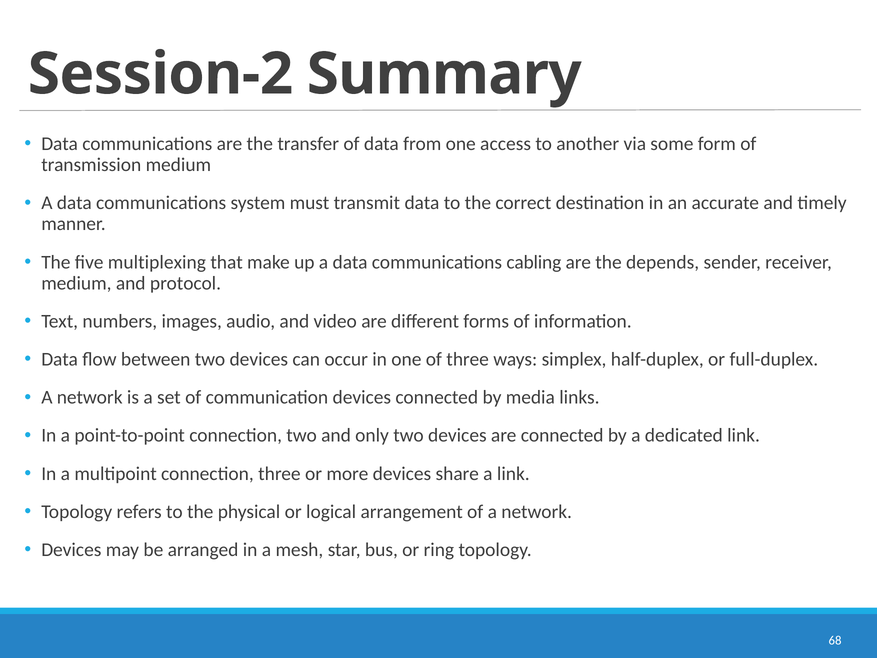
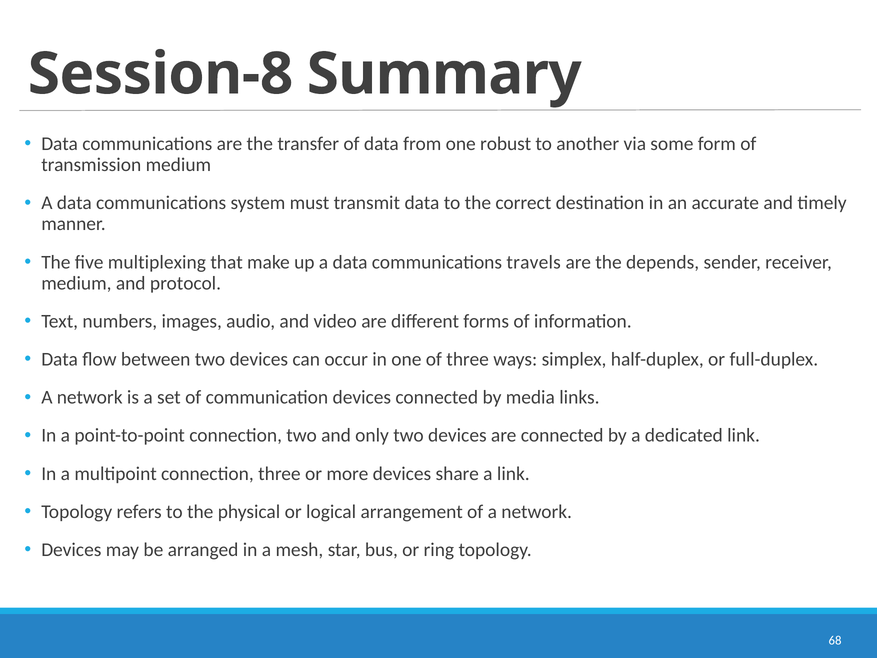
Session-2: Session-2 -> Session-8 (161, 74)
access: access -> robust (506, 144)
cabling: cabling -> travels (534, 262)
